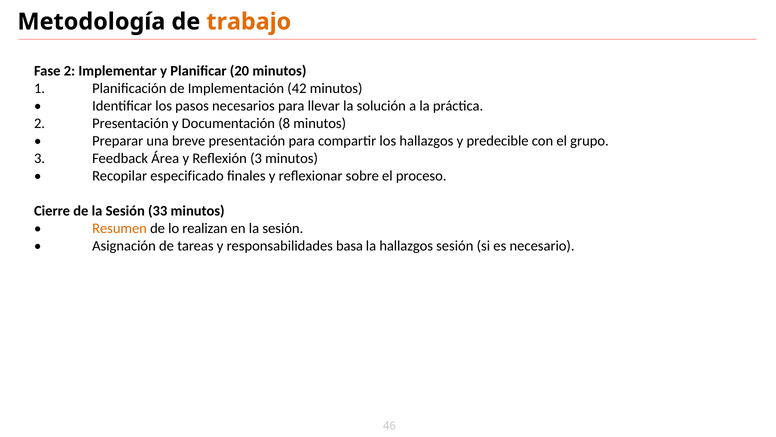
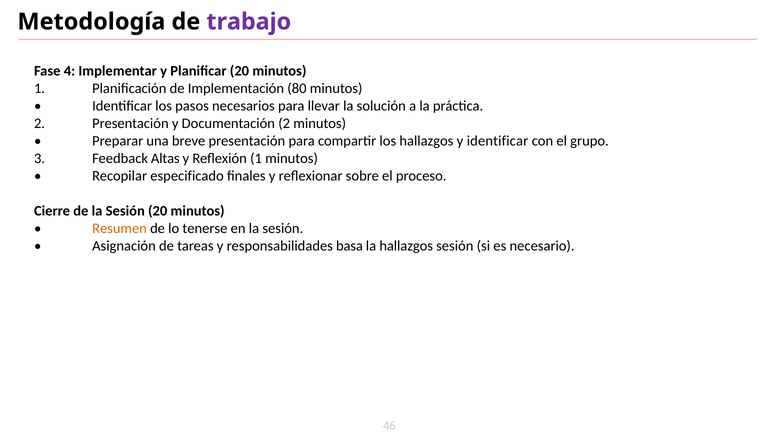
trabajo colour: orange -> purple (249, 22)
Fase 2: 2 -> 4 (70, 71)
42: 42 -> 80 (297, 88)
Documentación 8: 8 -> 2 (284, 123)
y predecible: predecible -> identificar (497, 141)
Área: Área -> Altas (165, 158)
Reflexión 3: 3 -> 1 (256, 158)
Sesión 33: 33 -> 20 (158, 211)
realizan: realizan -> tenerse (205, 228)
